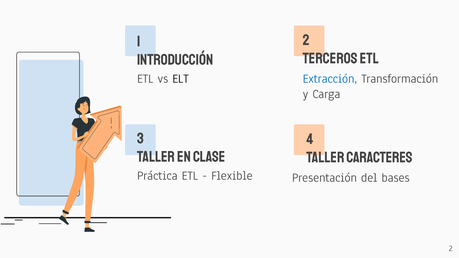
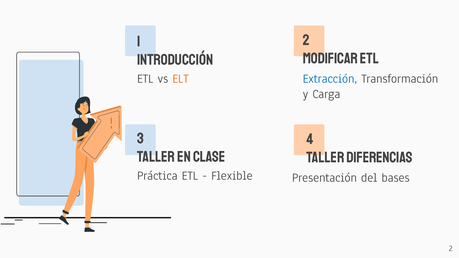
TERCEROS: TERCEROS -> MODIFICAR (330, 59)
ELT colour: black -> orange (181, 79)
CARACTERES: CARACTERES -> DIFERENCIAS (379, 158)
